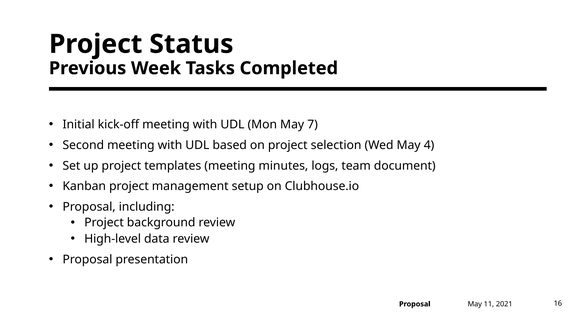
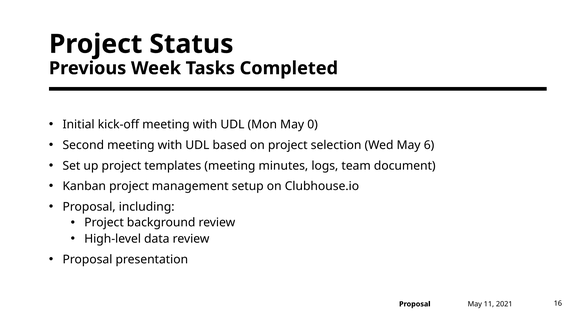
7: 7 -> 0 (313, 125)
4: 4 -> 6 (429, 145)
